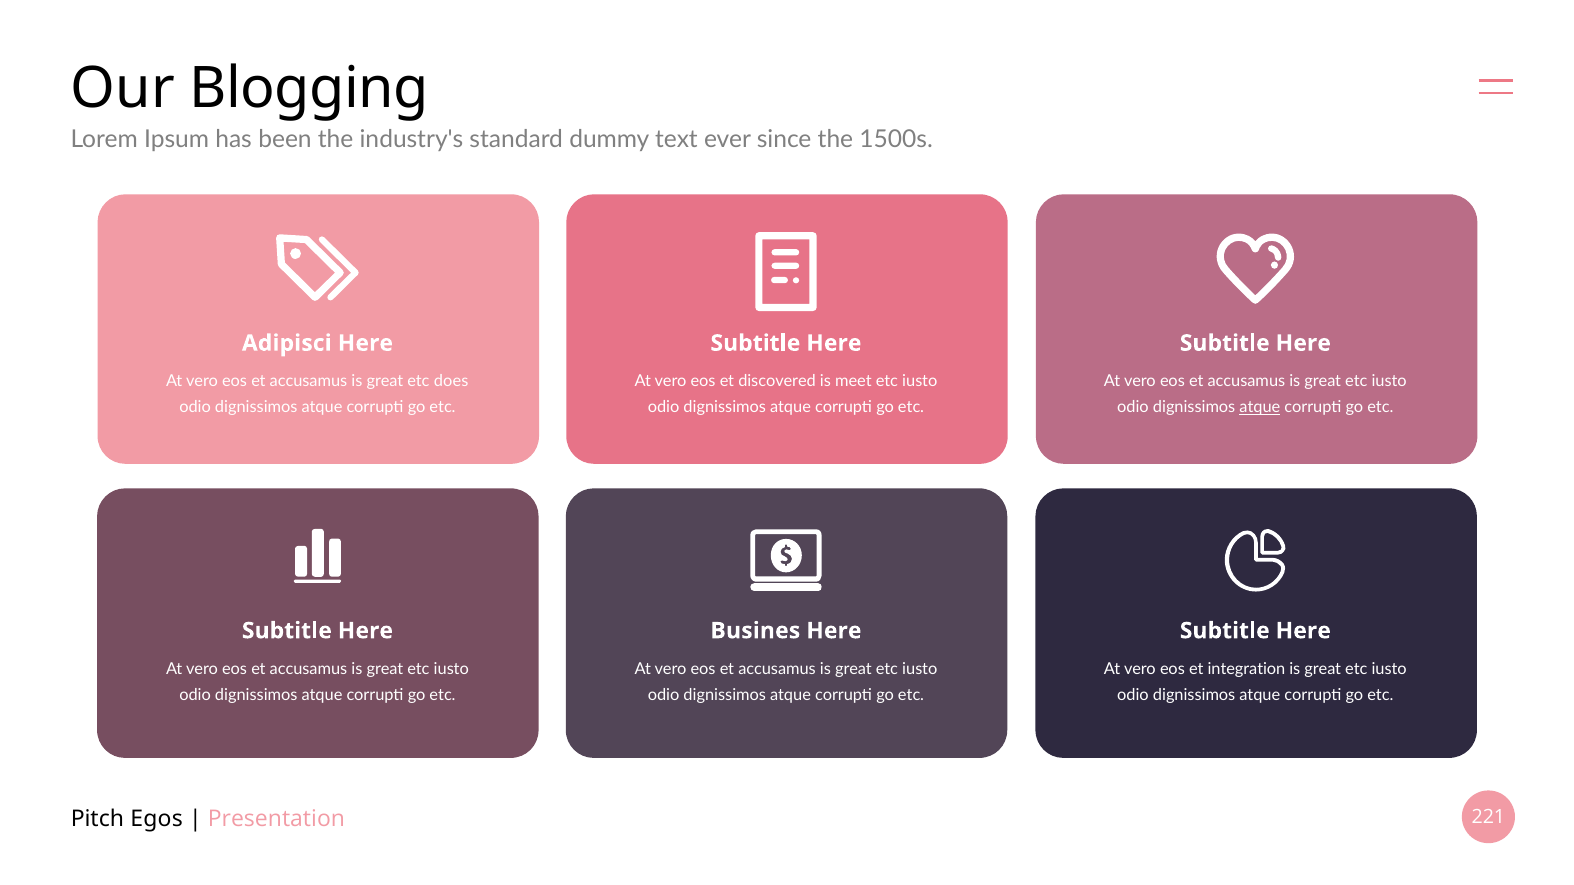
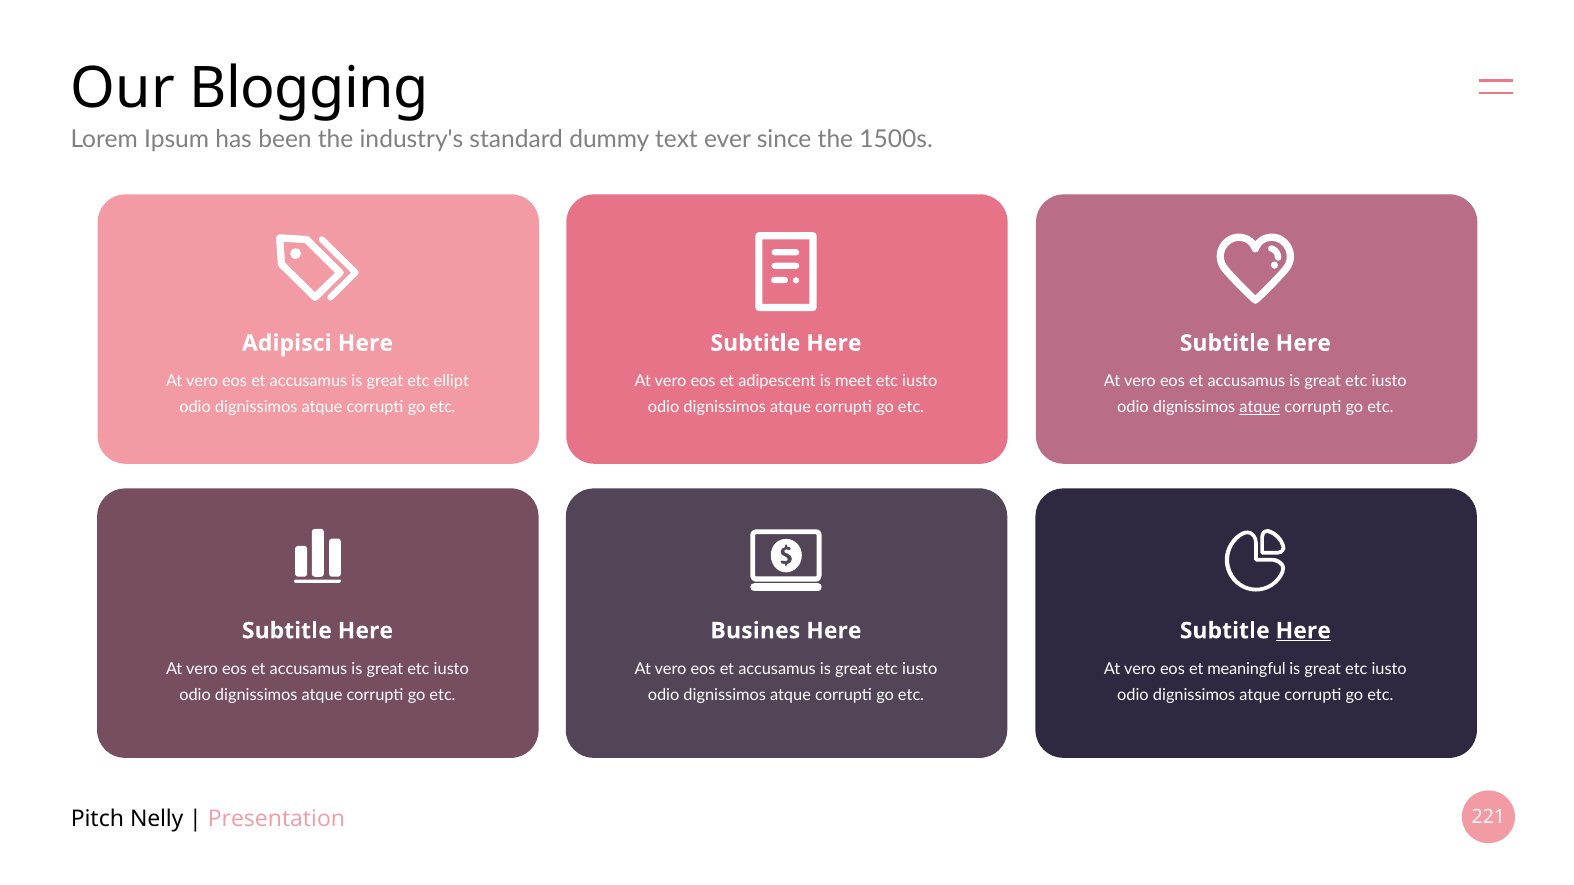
does: does -> ellipt (451, 381)
discovered: discovered -> adipescent (777, 381)
Here underline: none -> present (1303, 631)
integration: integration -> meaningful (1246, 669)
Egos: Egos -> Nelly (157, 819)
